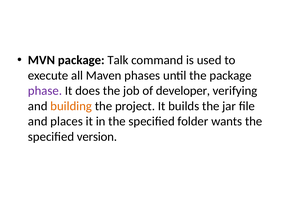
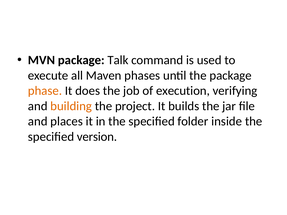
phase colour: purple -> orange (45, 91)
developer: developer -> execution (183, 91)
wants: wants -> inside (227, 121)
